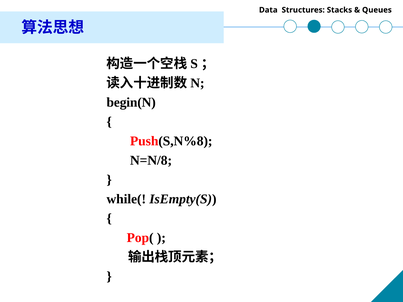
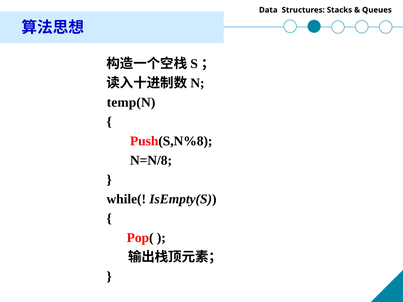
begin(N: begin(N -> temp(N (131, 102)
